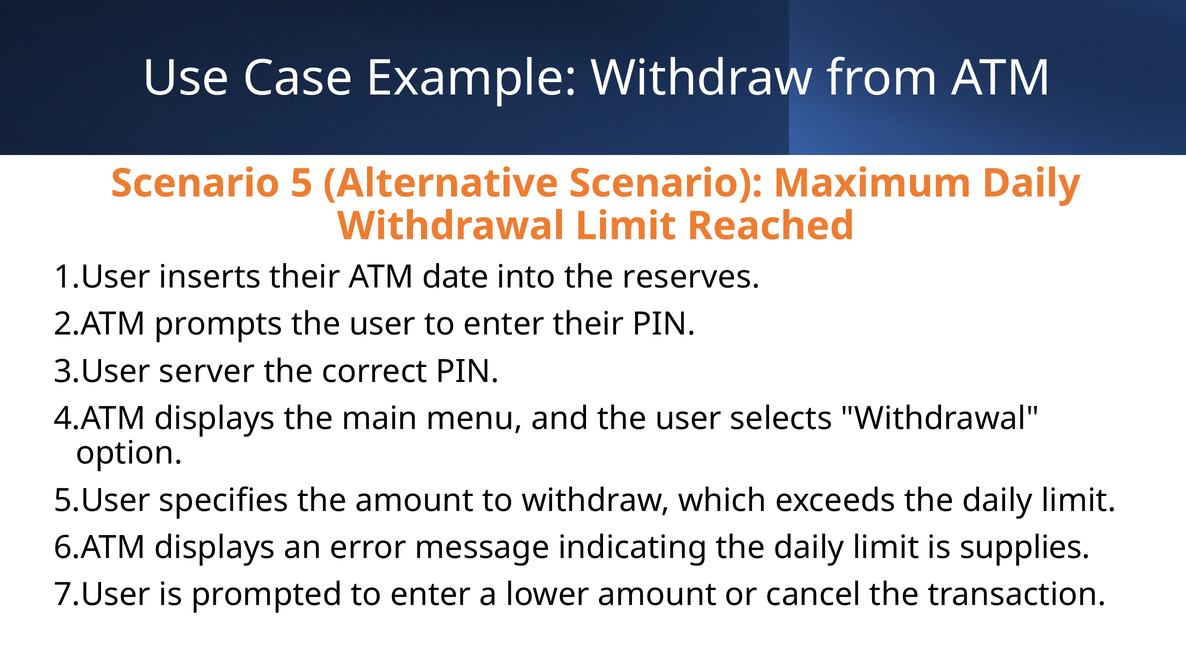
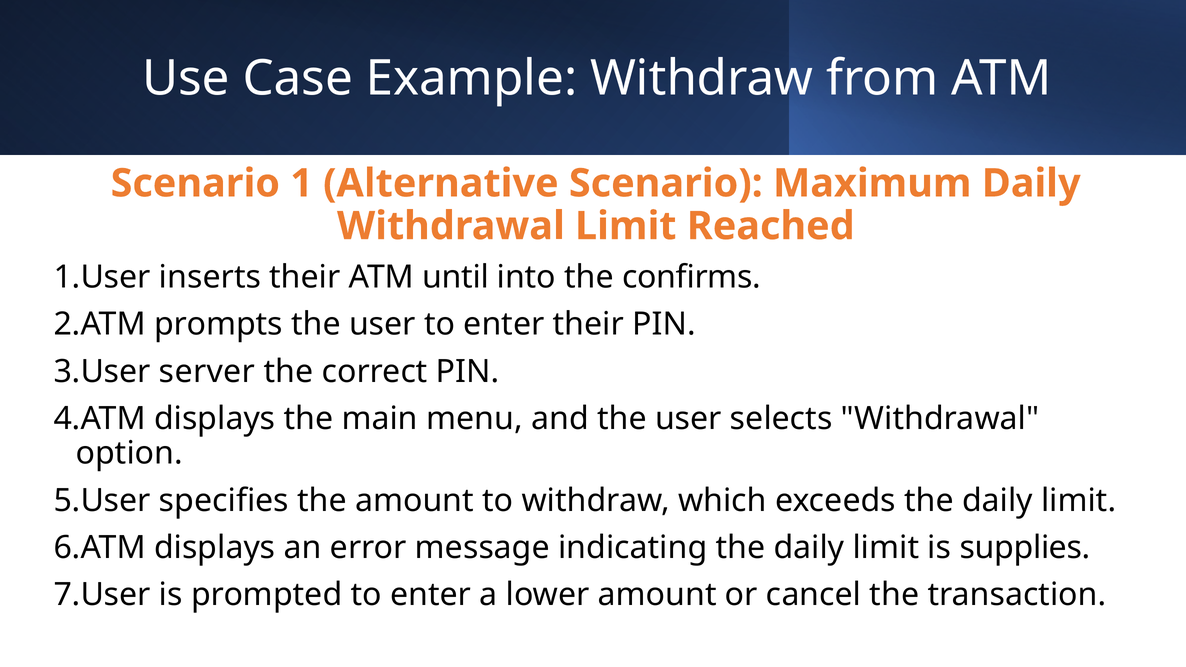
5: 5 -> 1 (302, 183)
date: date -> until (456, 277)
reserves: reserves -> confirms (691, 277)
